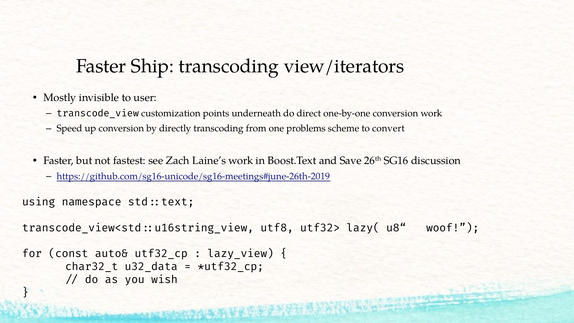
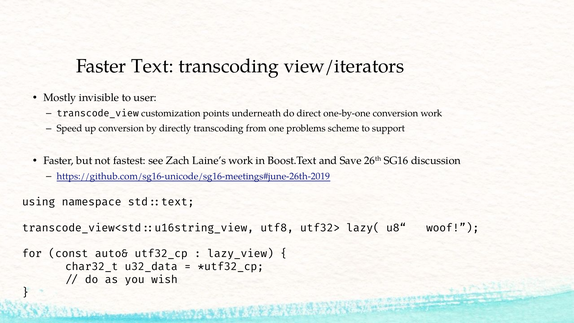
Ship: Ship -> Text (152, 66)
convert: convert -> support (388, 128)
